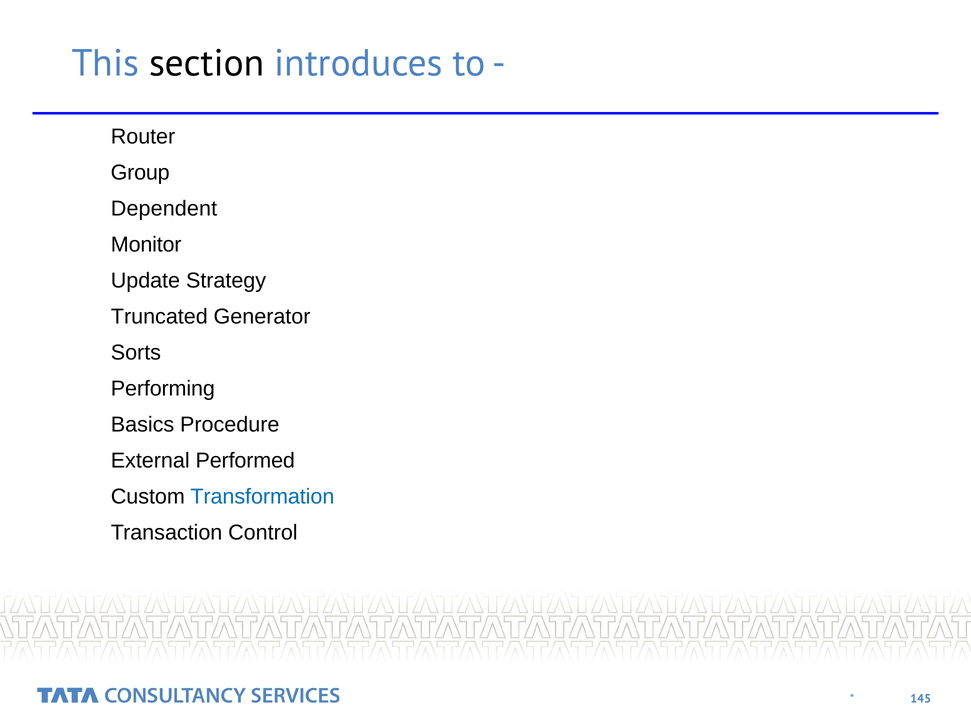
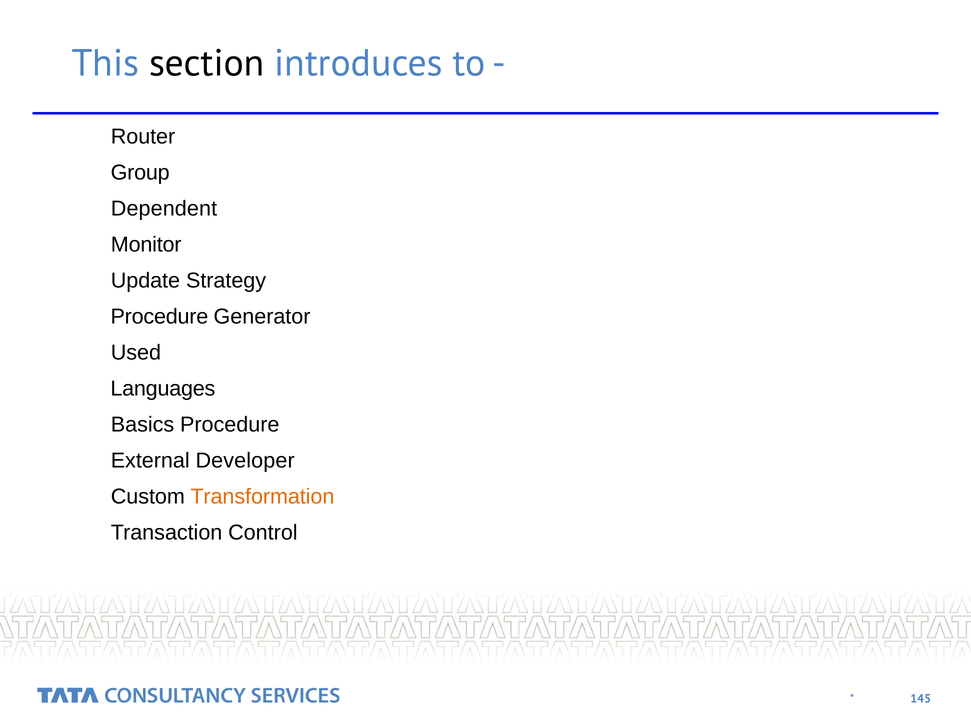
Truncated: Truncated -> Procedure (159, 317)
Sorts: Sorts -> Used (136, 353)
Performing: Performing -> Languages (163, 389)
Performed: Performed -> Developer (245, 461)
Transformation colour: blue -> orange (262, 497)
